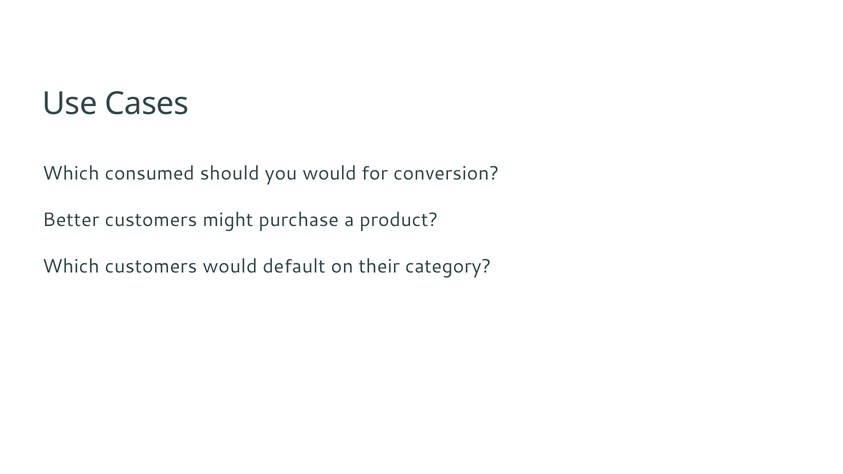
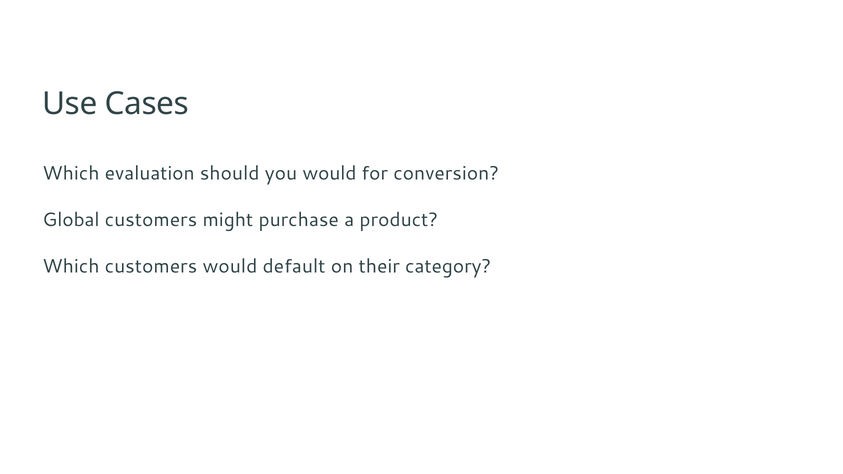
consumed: consumed -> evaluation (150, 174)
Better: Better -> Global (71, 220)
